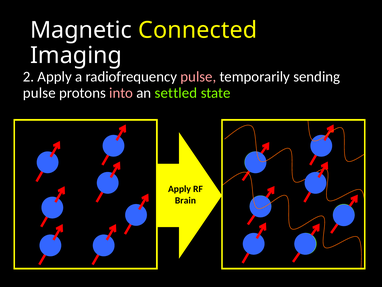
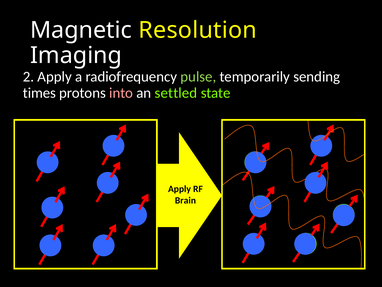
Connected: Connected -> Resolution (198, 30)
pulse colour: pink -> light green (198, 77)
pulse: pulse -> times (39, 93)
